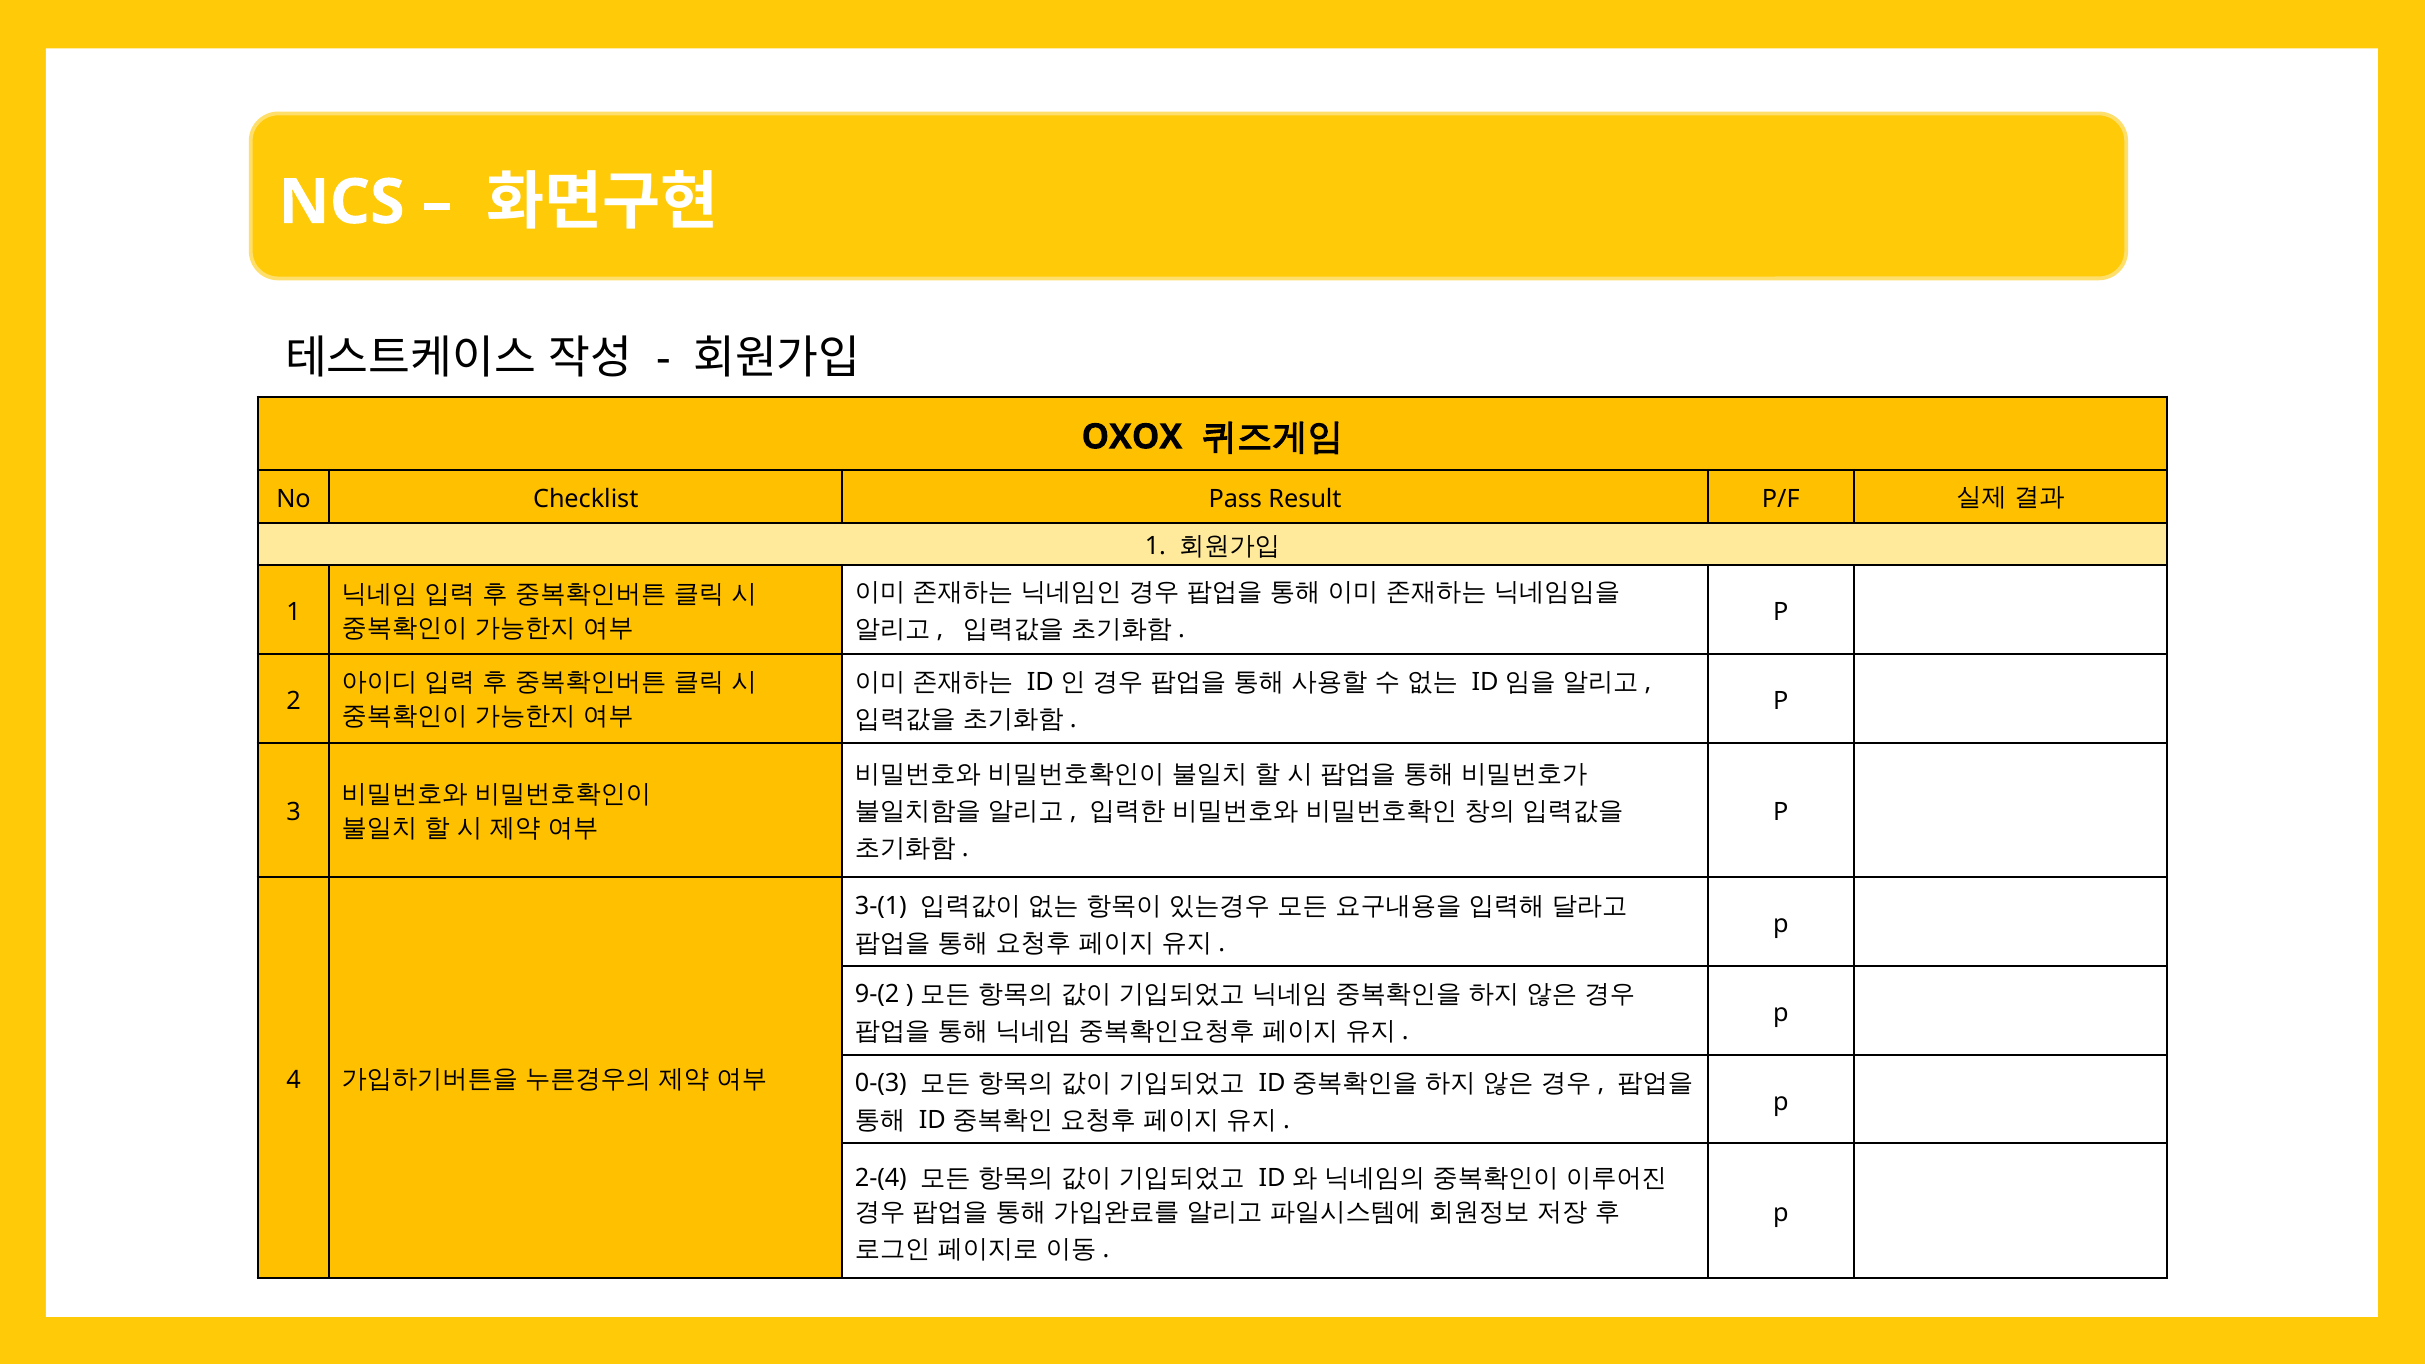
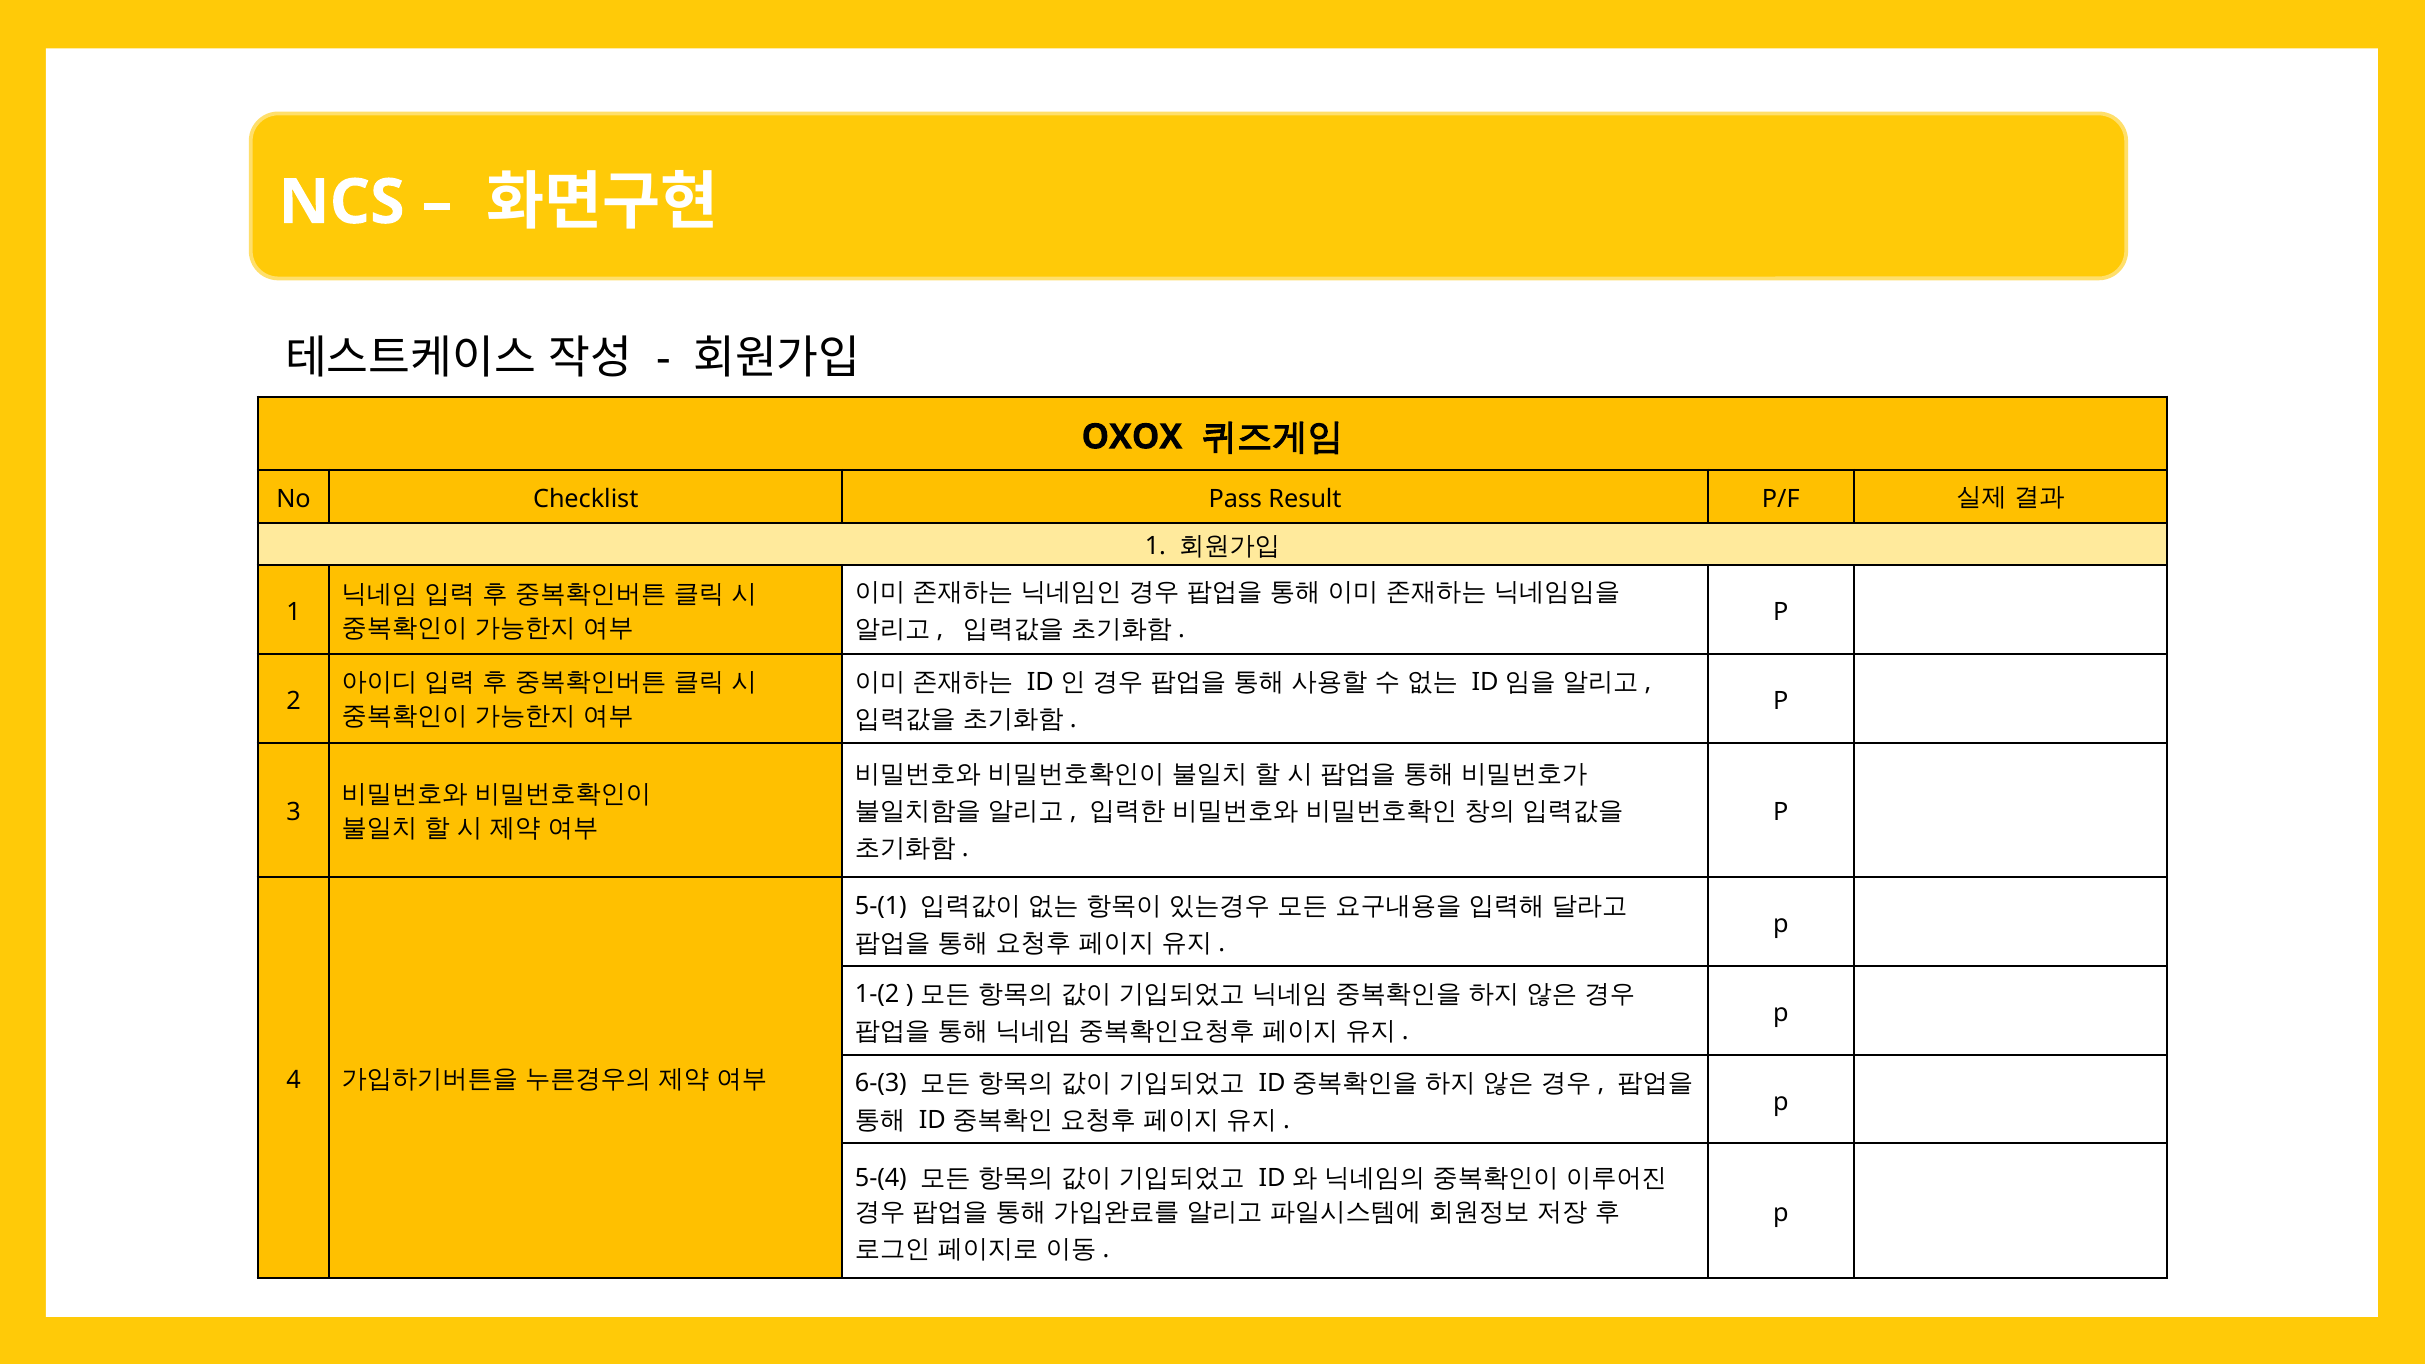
3-(1: 3-(1 -> 5-(1 (881, 906)
9-(2: 9-(2 -> 1-(2 (877, 994)
0-(3: 0-(3 -> 6-(3 (881, 1083)
2-(4: 2-(4 -> 5-(4 (881, 1178)
